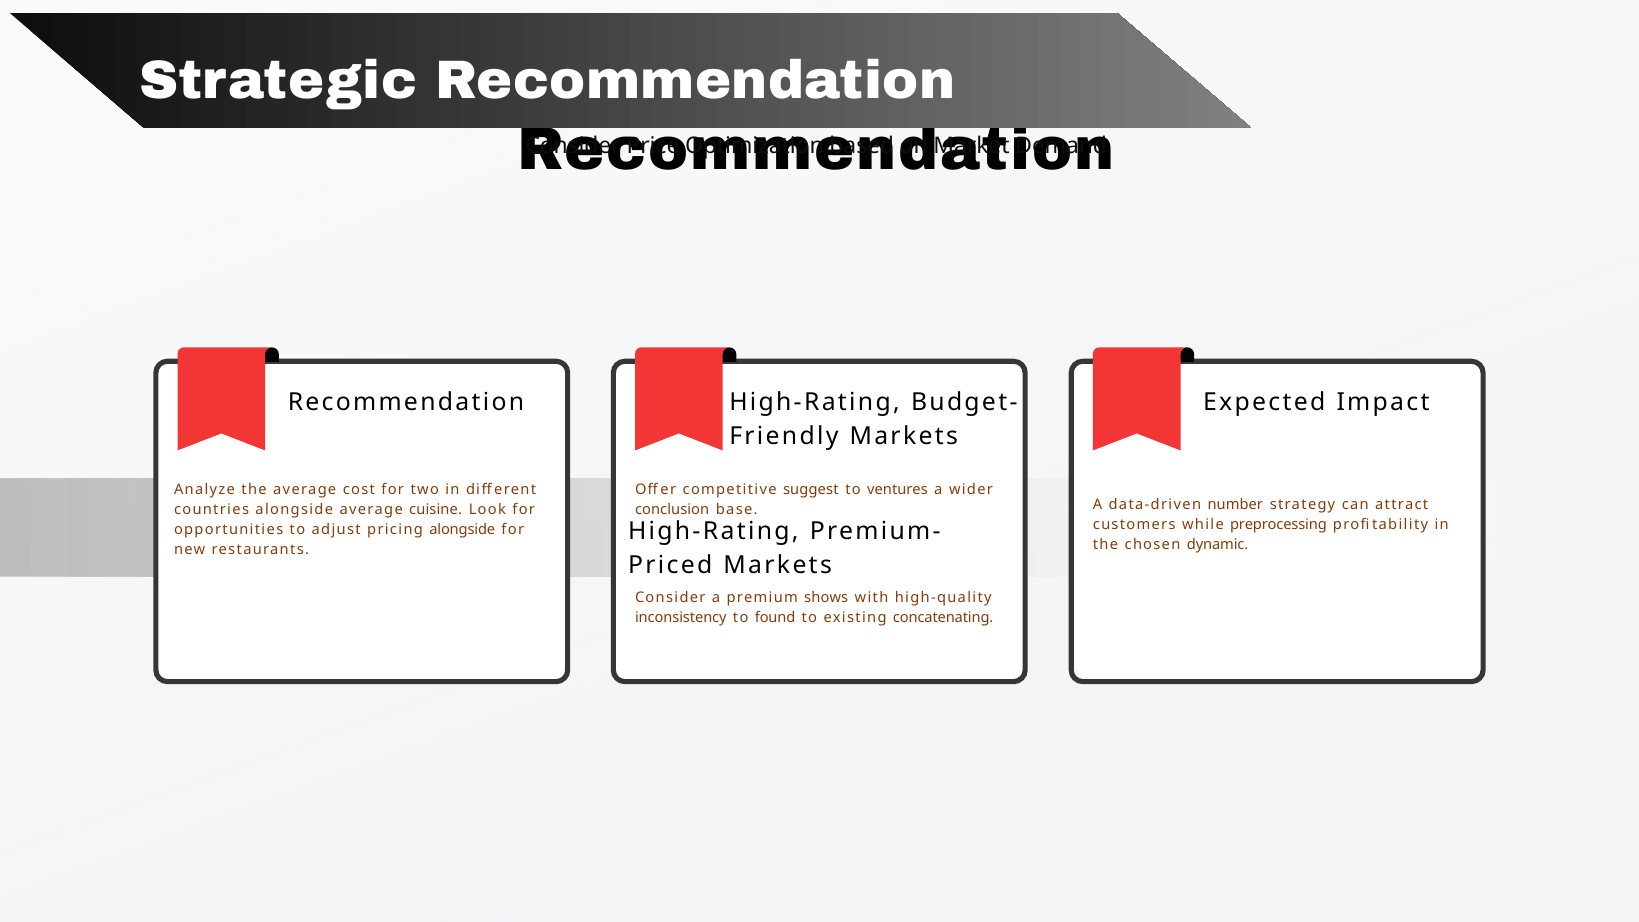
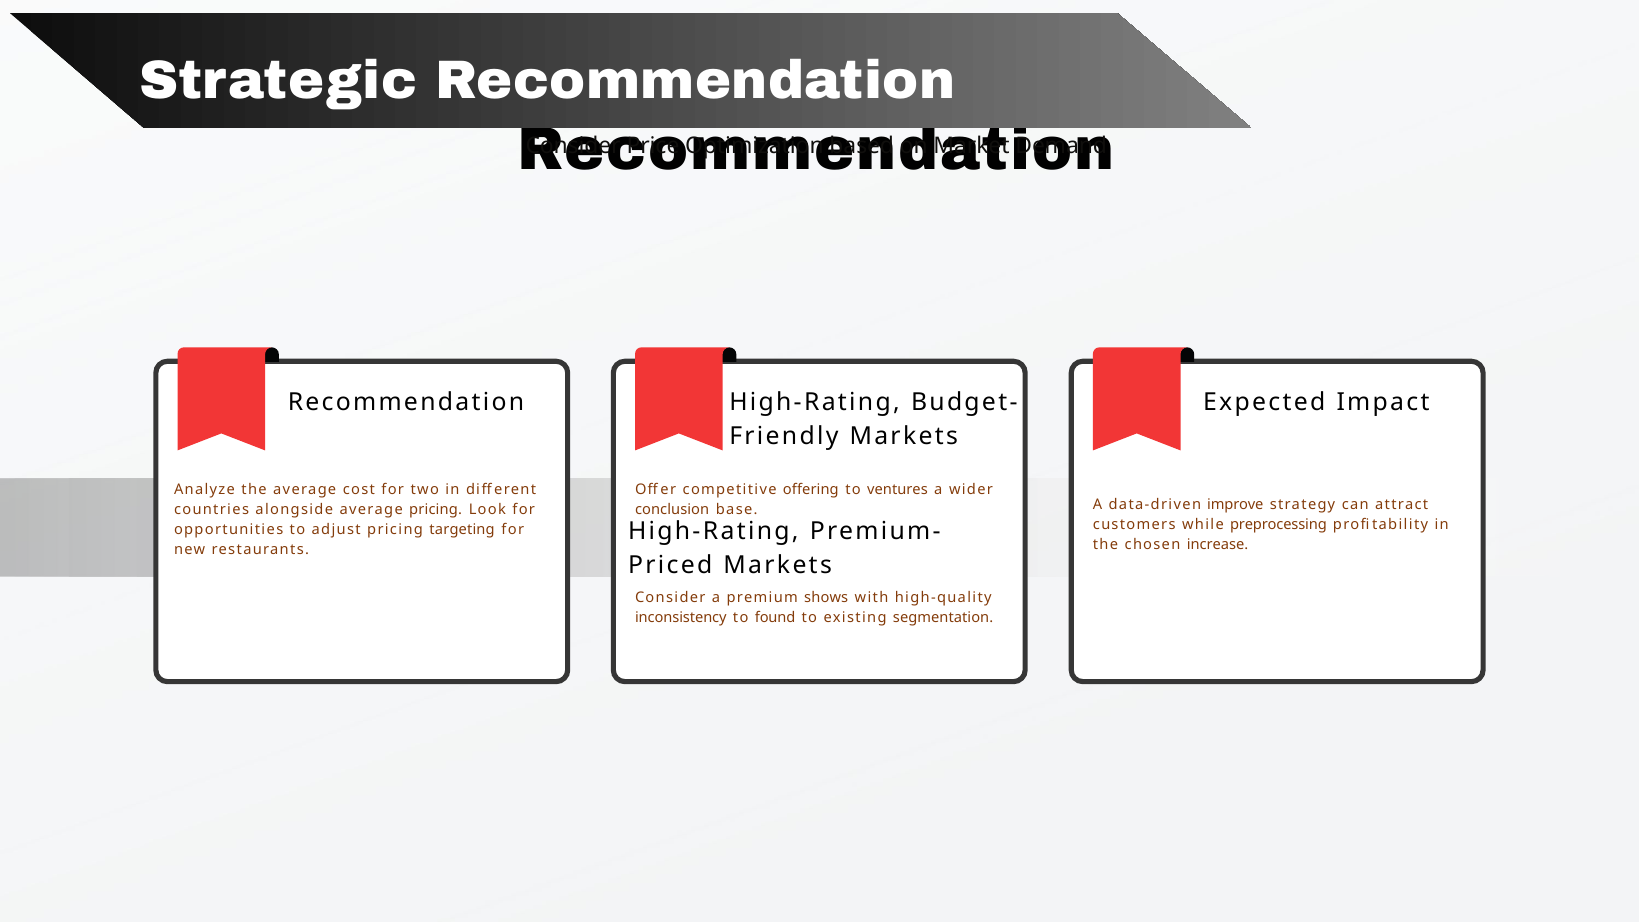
suggest: suggest -> offering (811, 489)
number: number -> improve (1235, 505)
average cuisine: cuisine -> pricing (436, 509)
pricing alongside: alongside -> targeting (462, 529)
dynamic: dynamic -> increase (1218, 545)
concatenating: concatenating -> segmentation (943, 618)
